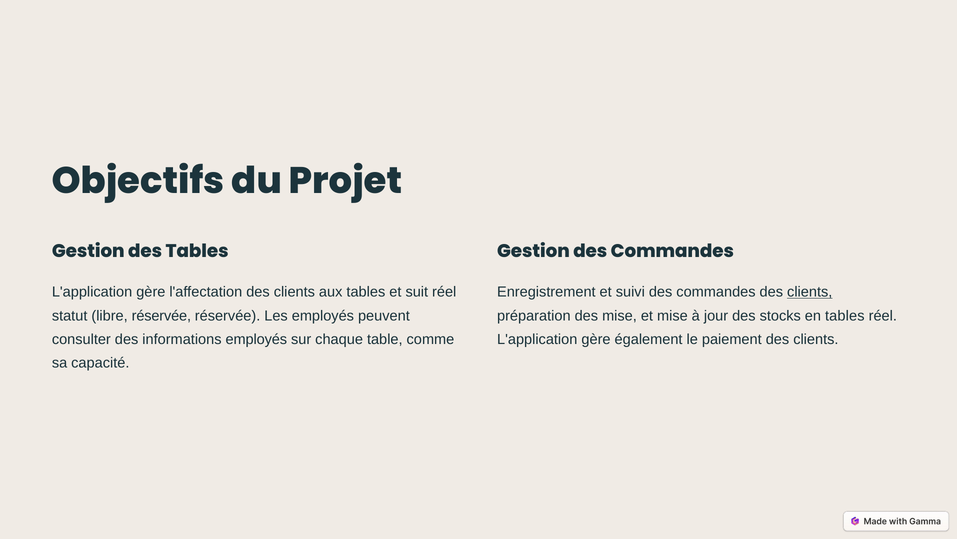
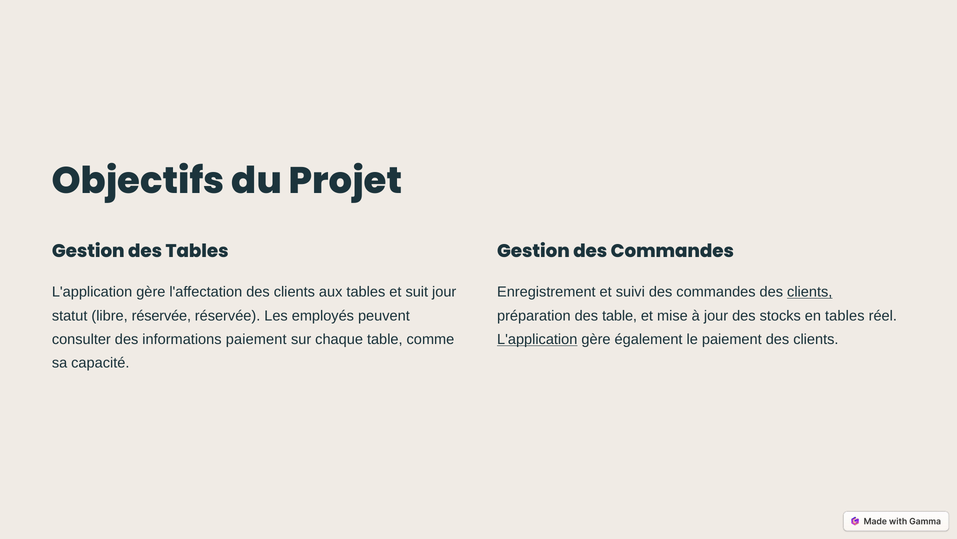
suit réel: réel -> jour (444, 292)
des mise: mise -> table (620, 315)
informations employés: employés -> paiement (256, 339)
L'application underline: none -> present (537, 339)
